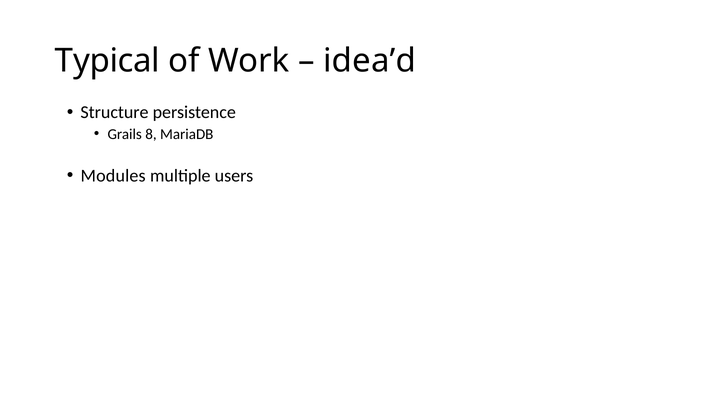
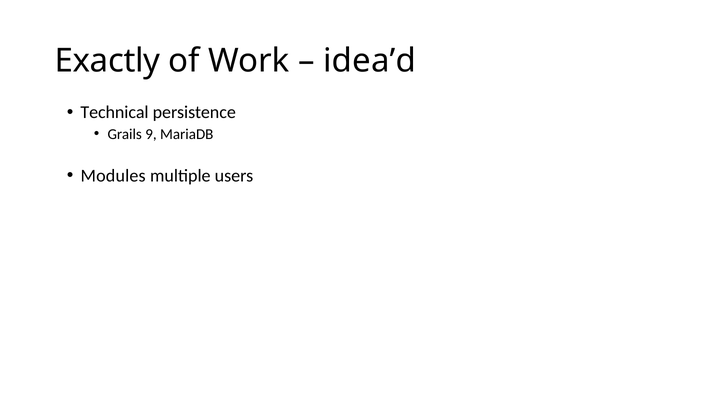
Typical: Typical -> Exactly (107, 61)
Structure: Structure -> Technical (115, 112)
8: 8 -> 9 (151, 134)
